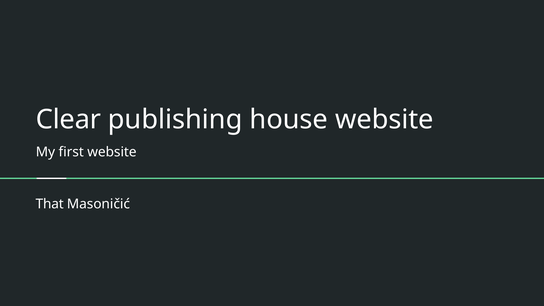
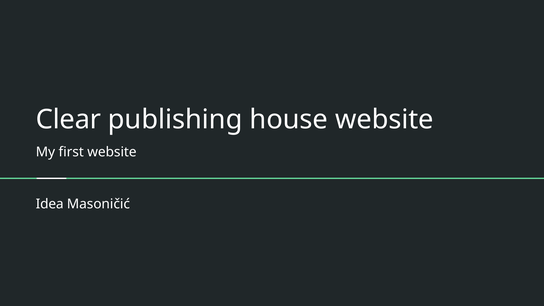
That: That -> Idea (50, 204)
